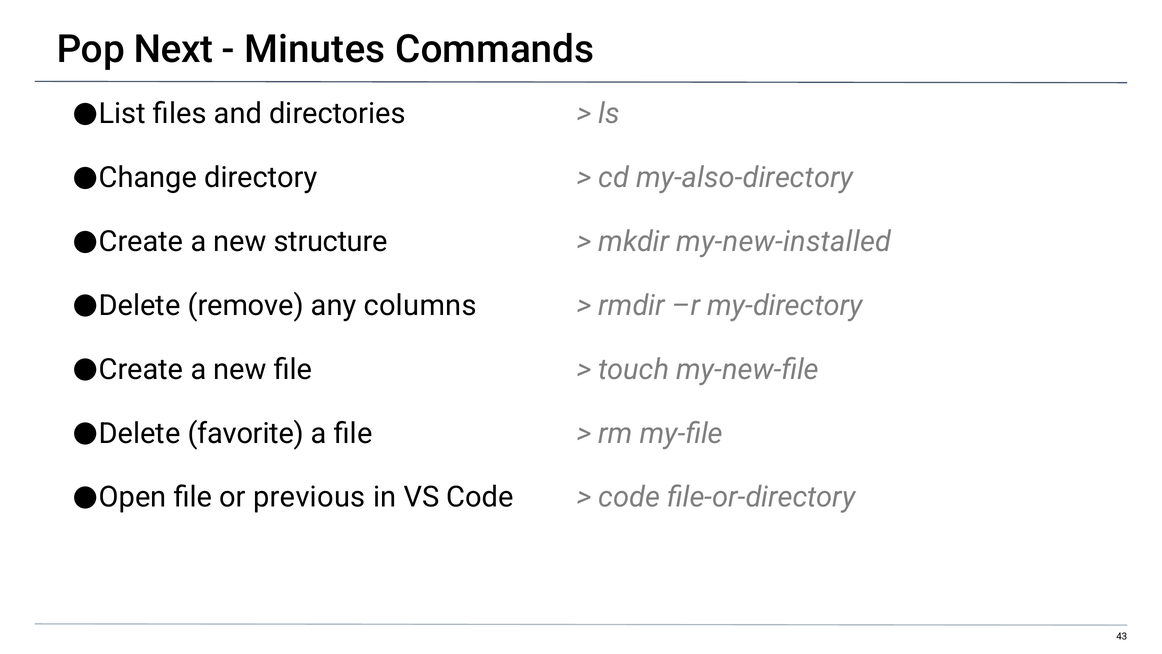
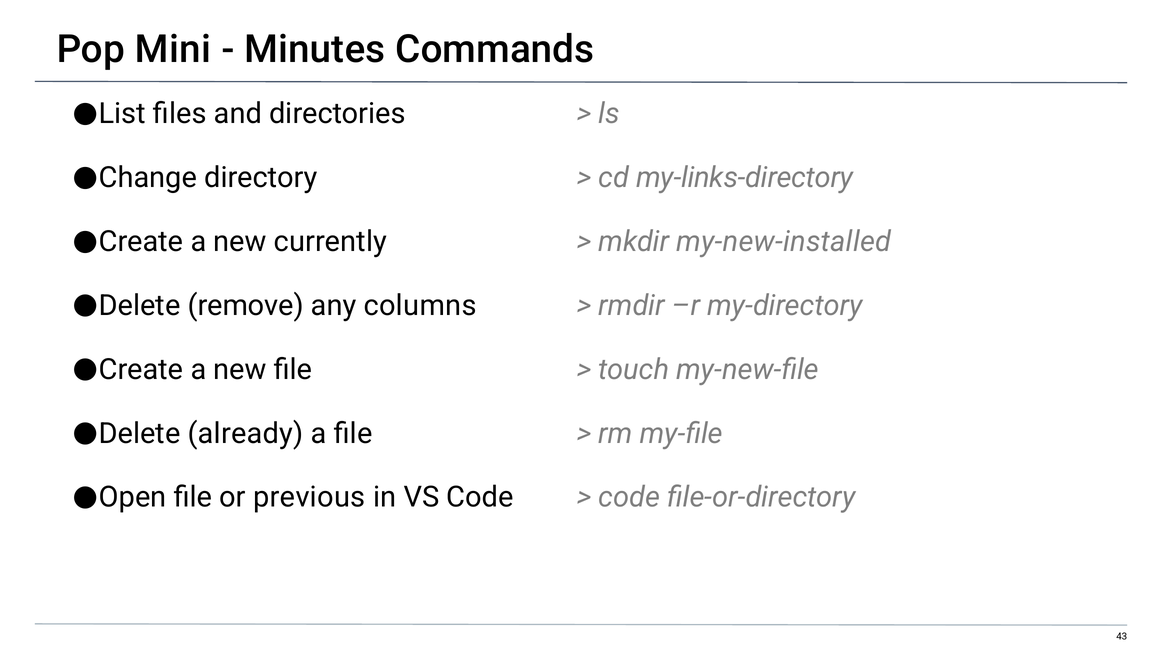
Next: Next -> Mini (173, 49)
my-also-directory: my-also-directory -> my-links-directory (745, 178)
structure: structure -> currently (330, 241)
favorite: favorite -> already (246, 433)
